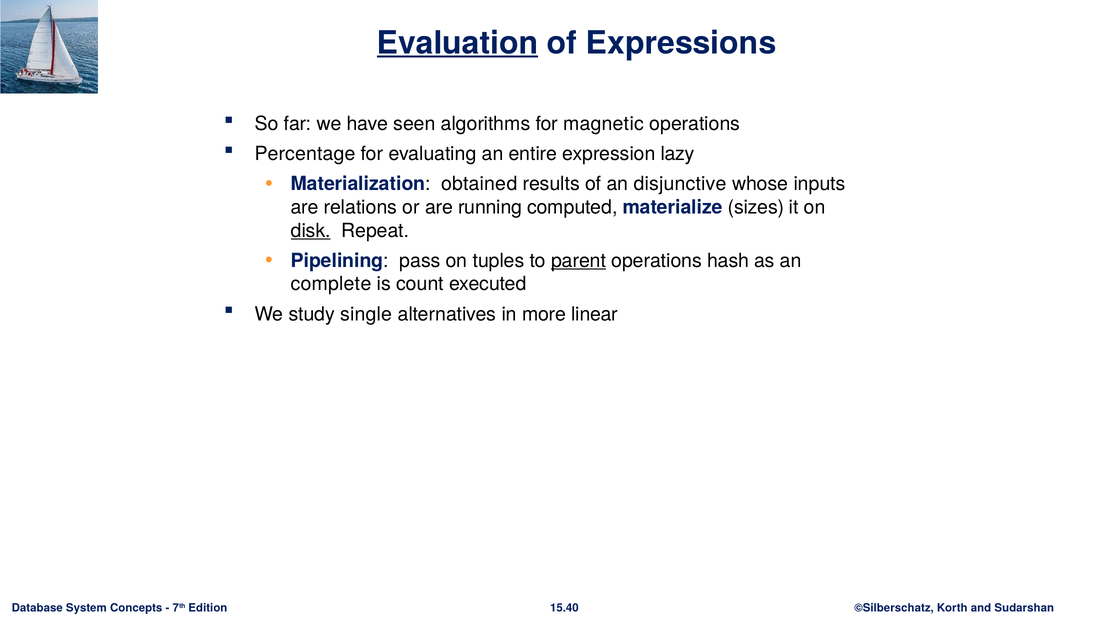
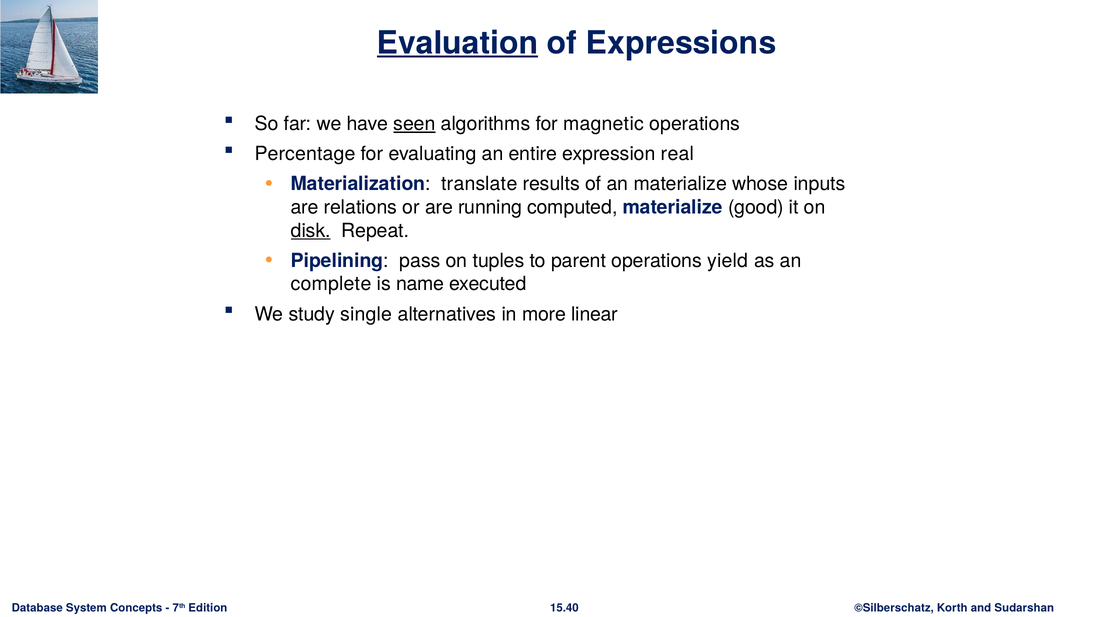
seen underline: none -> present (414, 124)
lazy: lazy -> real (677, 154)
obtained: obtained -> translate (479, 184)
an disjunctive: disjunctive -> materialize (680, 184)
sizes: sizes -> good (756, 207)
parent underline: present -> none (579, 261)
hash: hash -> yield (728, 261)
count: count -> name (420, 284)
